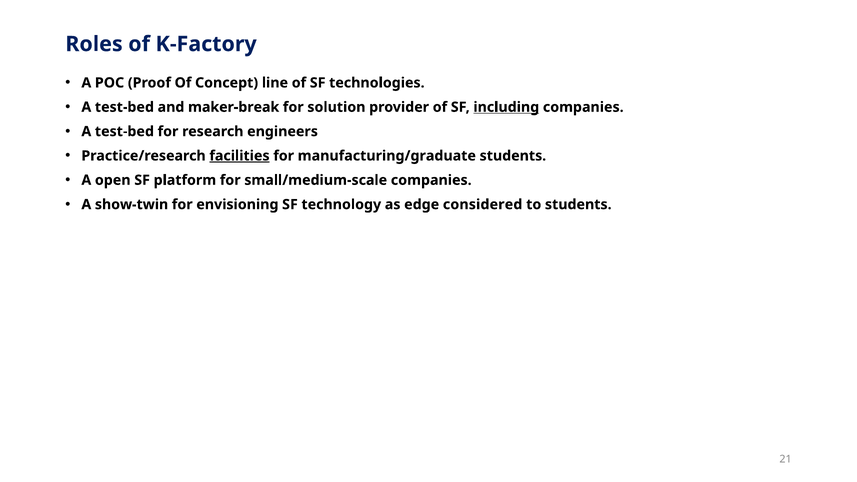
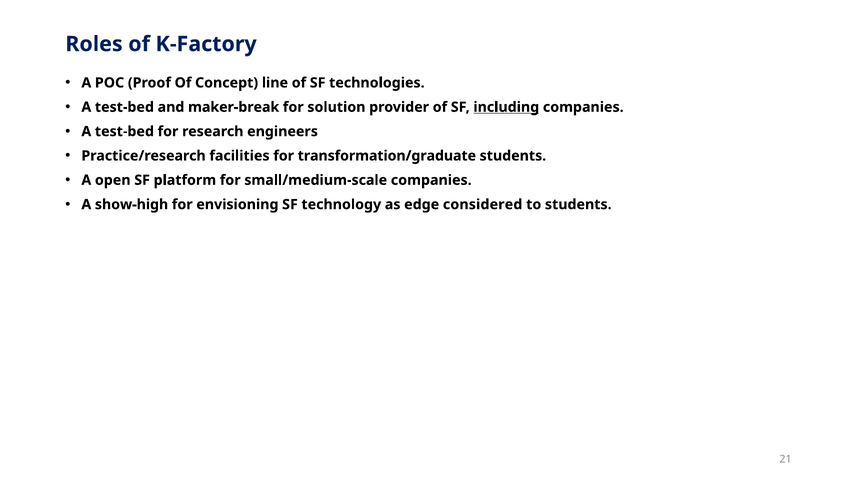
facilities underline: present -> none (239, 156)
manufacturing/graduate: manufacturing/graduate -> transformation/graduate (387, 156)
show-twin: show-twin -> show-high (132, 205)
